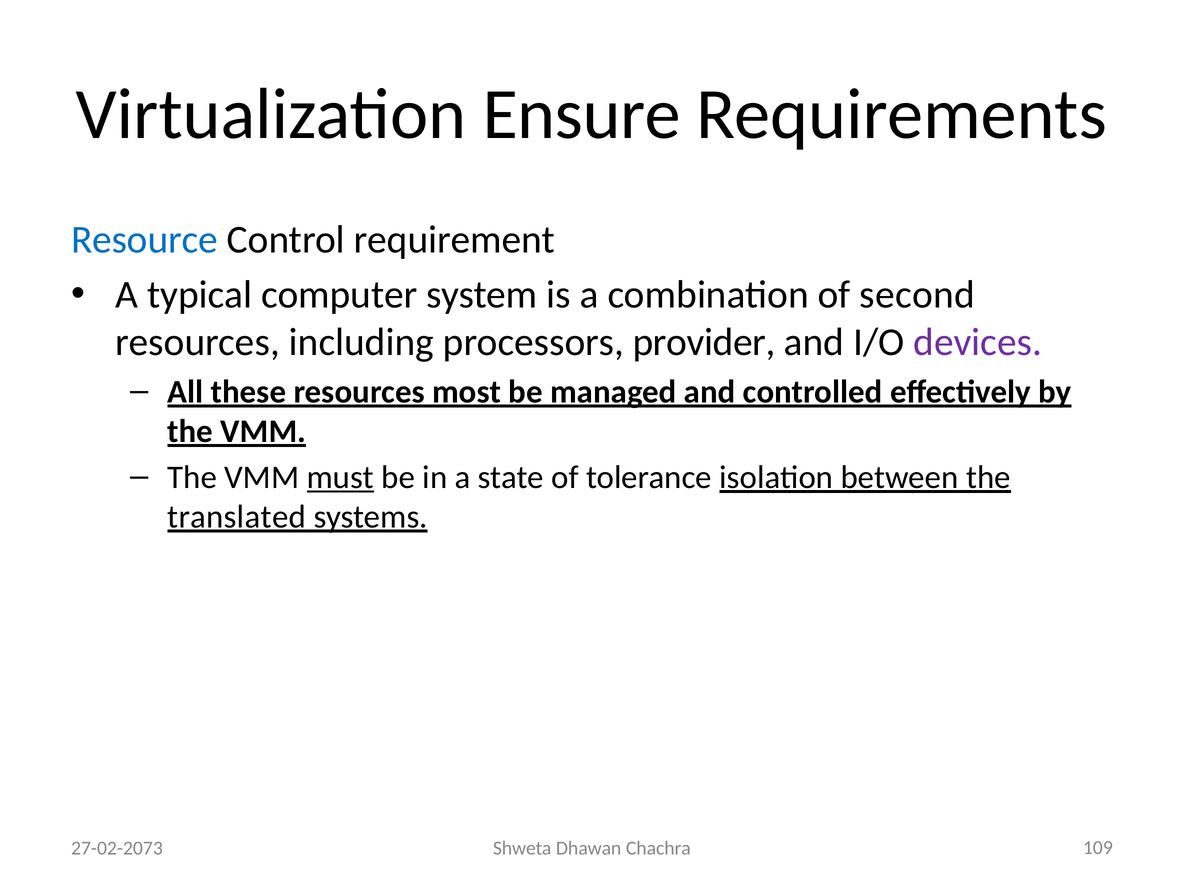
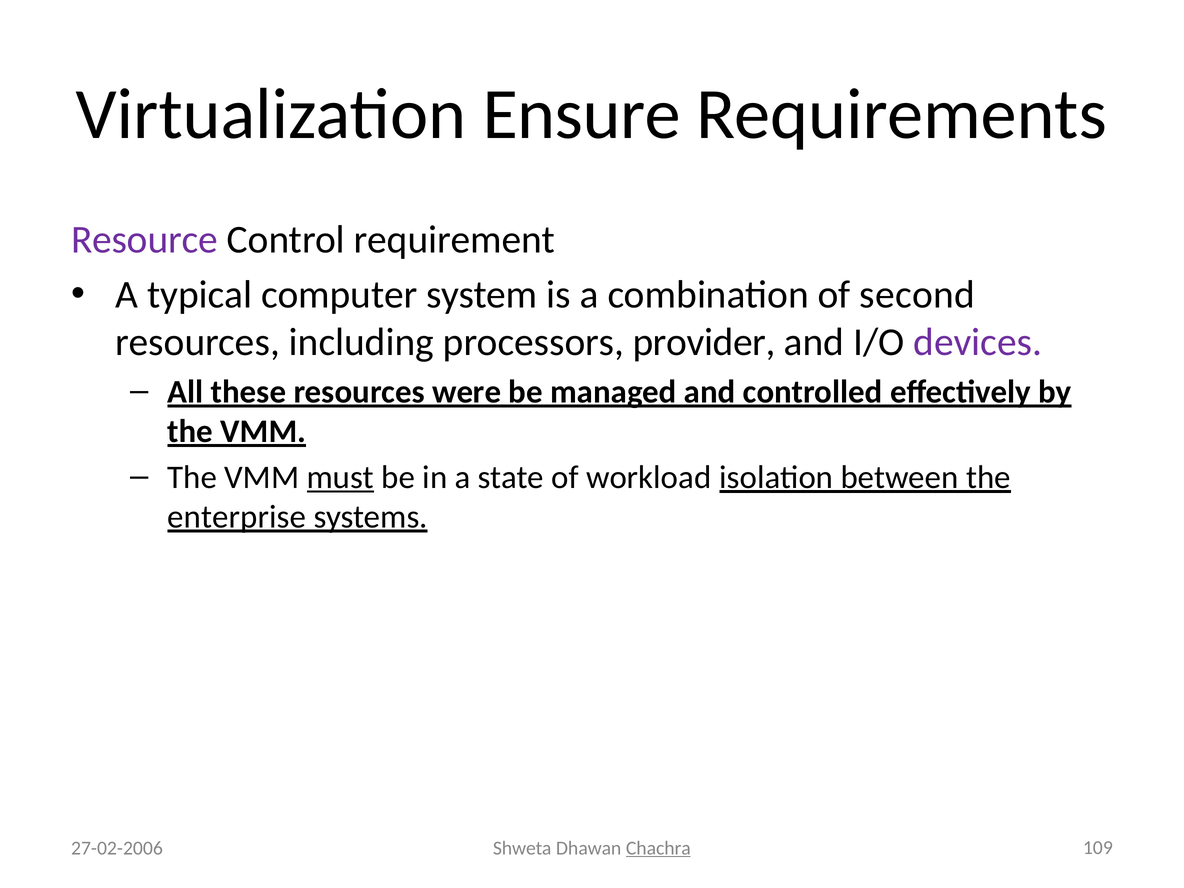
Resource colour: blue -> purple (144, 240)
most: most -> were (467, 392)
tolerance: tolerance -> workload (649, 477)
translated: translated -> enterprise (237, 517)
27-02-2073: 27-02-2073 -> 27-02-2006 (117, 848)
Chachra underline: none -> present (658, 848)
